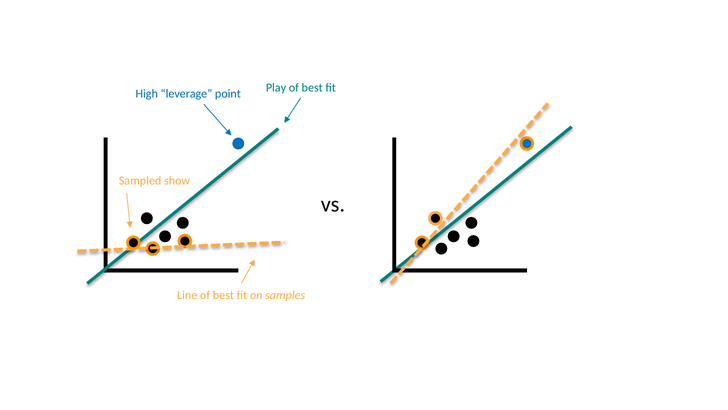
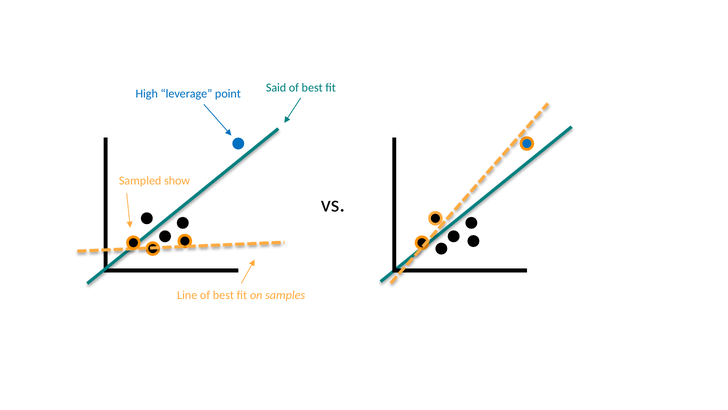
Play: Play -> Said (276, 88)
